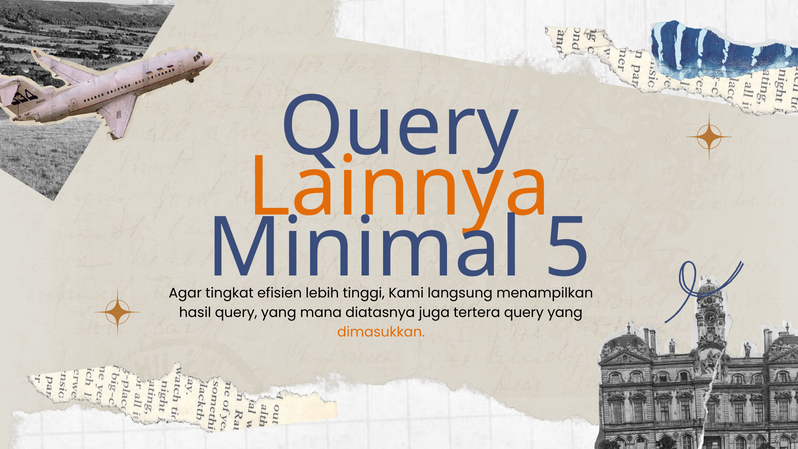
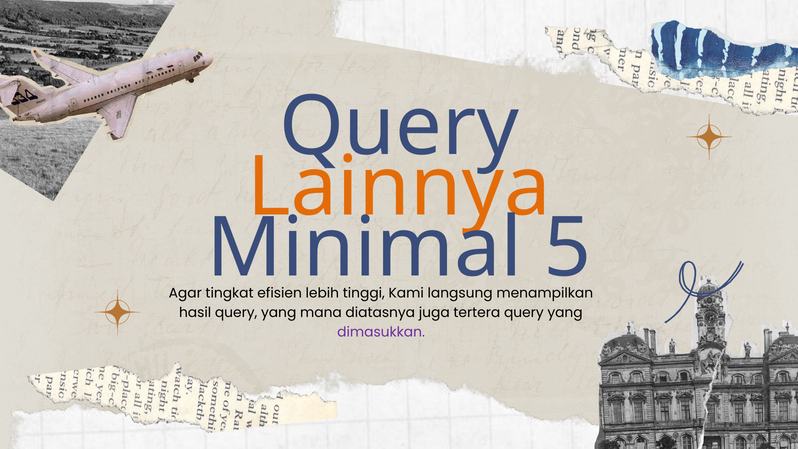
dimasukkan colour: orange -> purple (381, 332)
